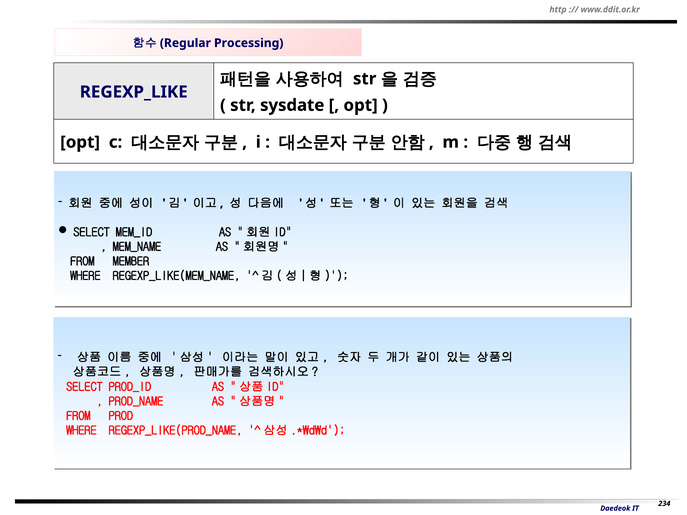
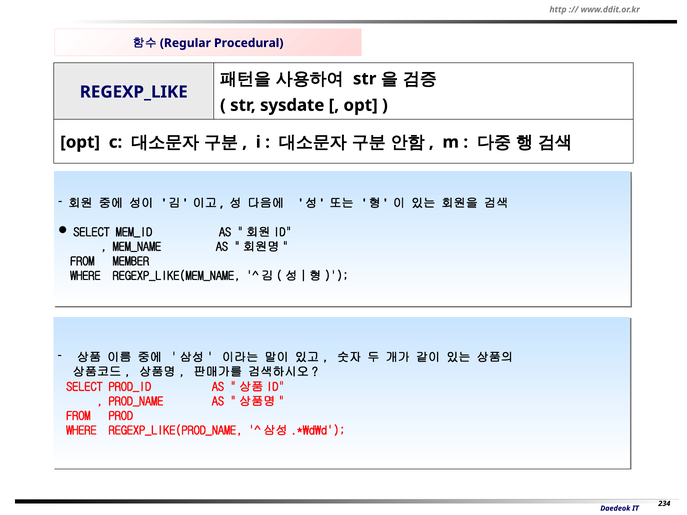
Processing: Processing -> Procedural (249, 43)
